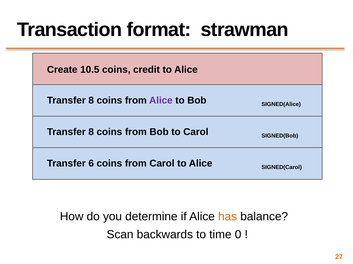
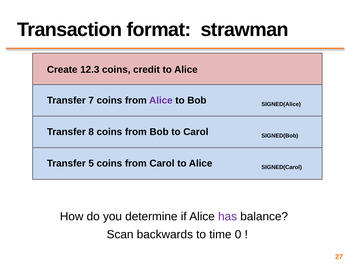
10.5: 10.5 -> 12.3 (90, 70)
8: 8 -> 7 (91, 101)
6: 6 -> 5 (91, 164)
has colour: orange -> purple (228, 217)
